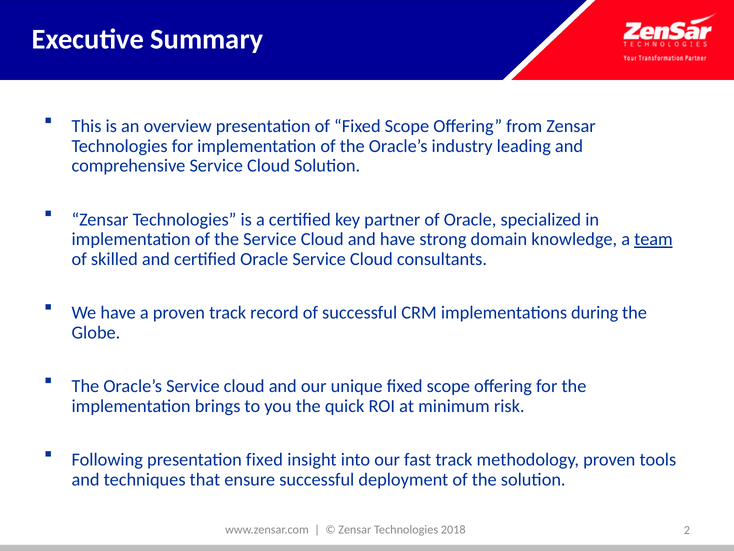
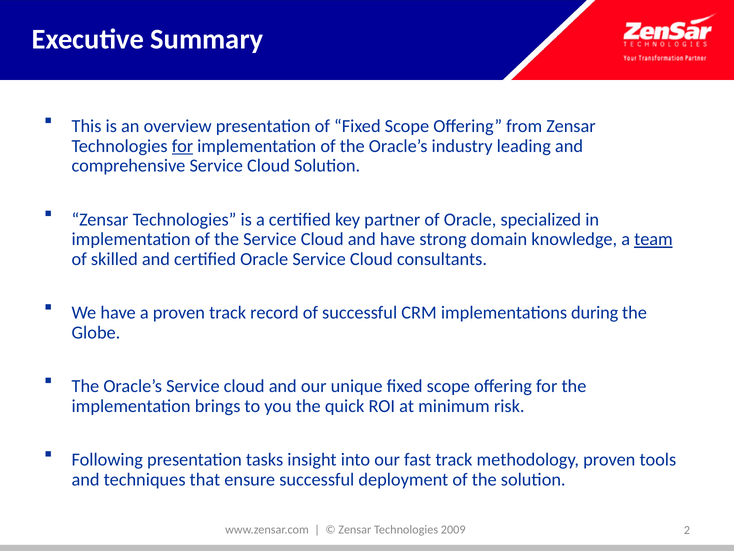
for underline: none -> present (182, 146)
presentation fixed: fixed -> tasks (265, 459)
2018: 2018 -> 2009 (453, 529)
